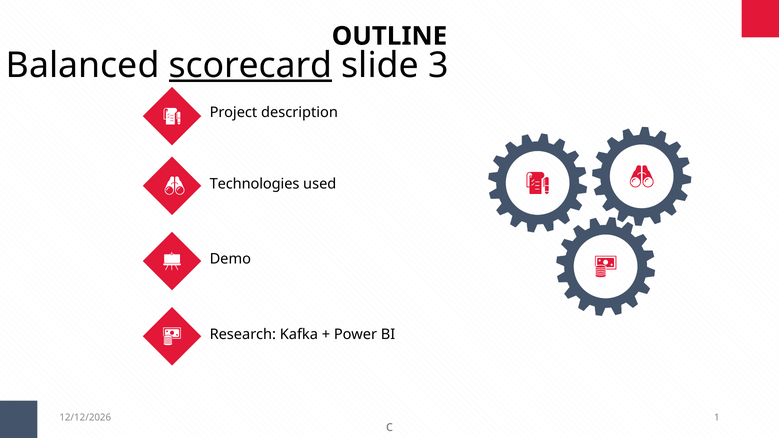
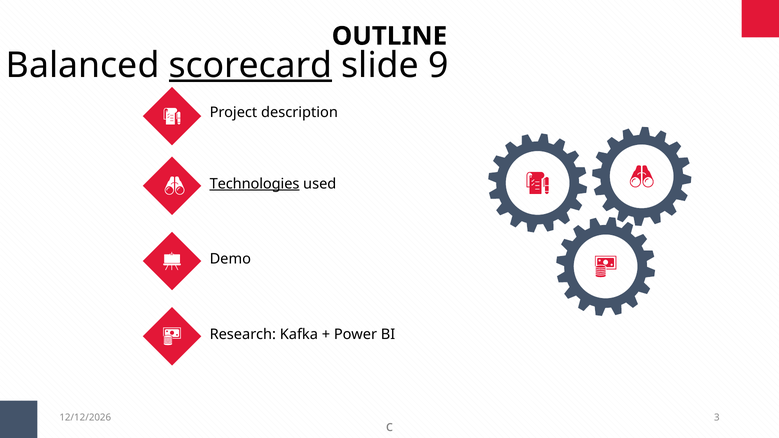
3: 3 -> 9 (438, 65)
Technologies underline: none -> present (255, 184)
1: 1 -> 3 (717, 418)
